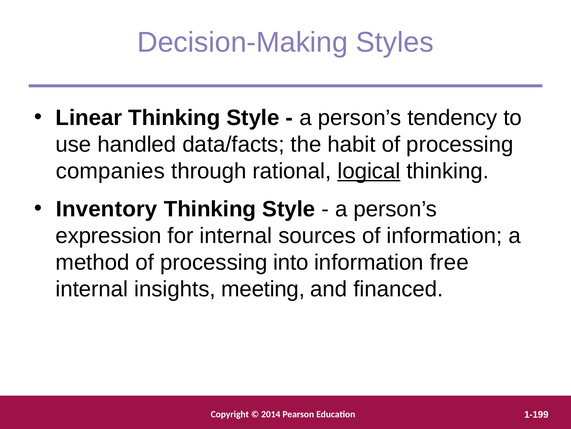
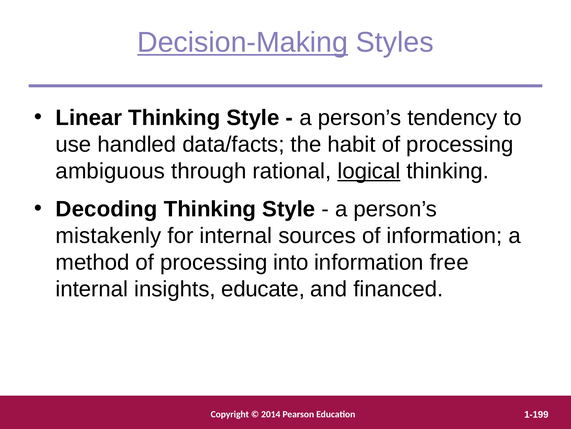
Decision-Making underline: none -> present (243, 42)
companies: companies -> ambiguous (110, 171)
Inventory: Inventory -> Decoding (107, 209)
expression: expression -> mistakenly (108, 235)
meeting: meeting -> educate (263, 289)
